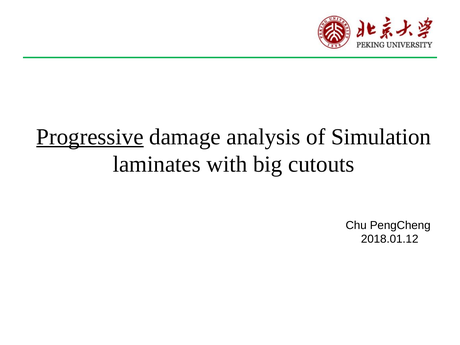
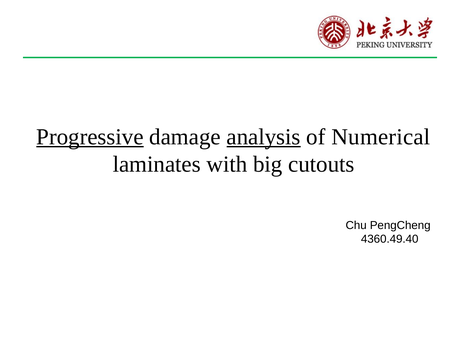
analysis underline: none -> present (264, 137)
Simulation: Simulation -> Numerical (381, 137)
2018.01.12: 2018.01.12 -> 4360.49.40 (390, 239)
